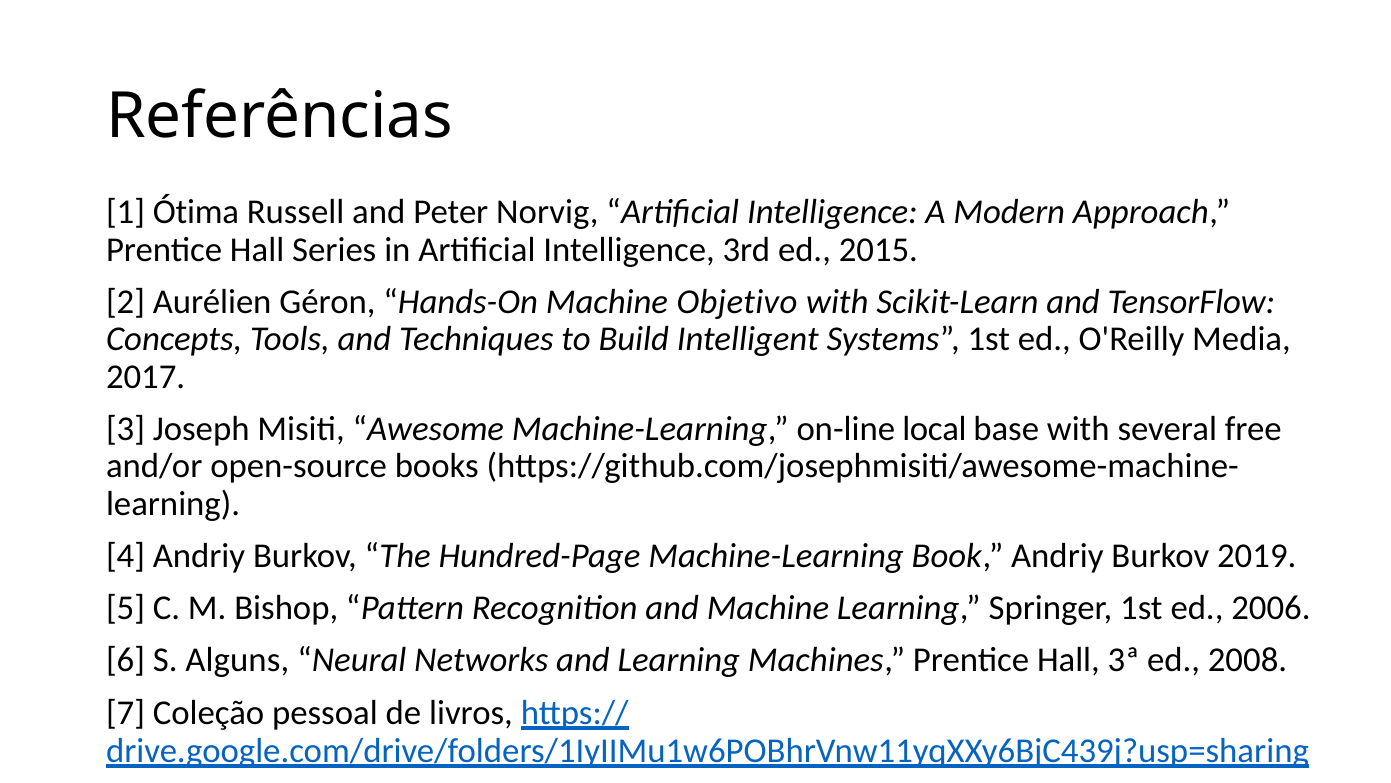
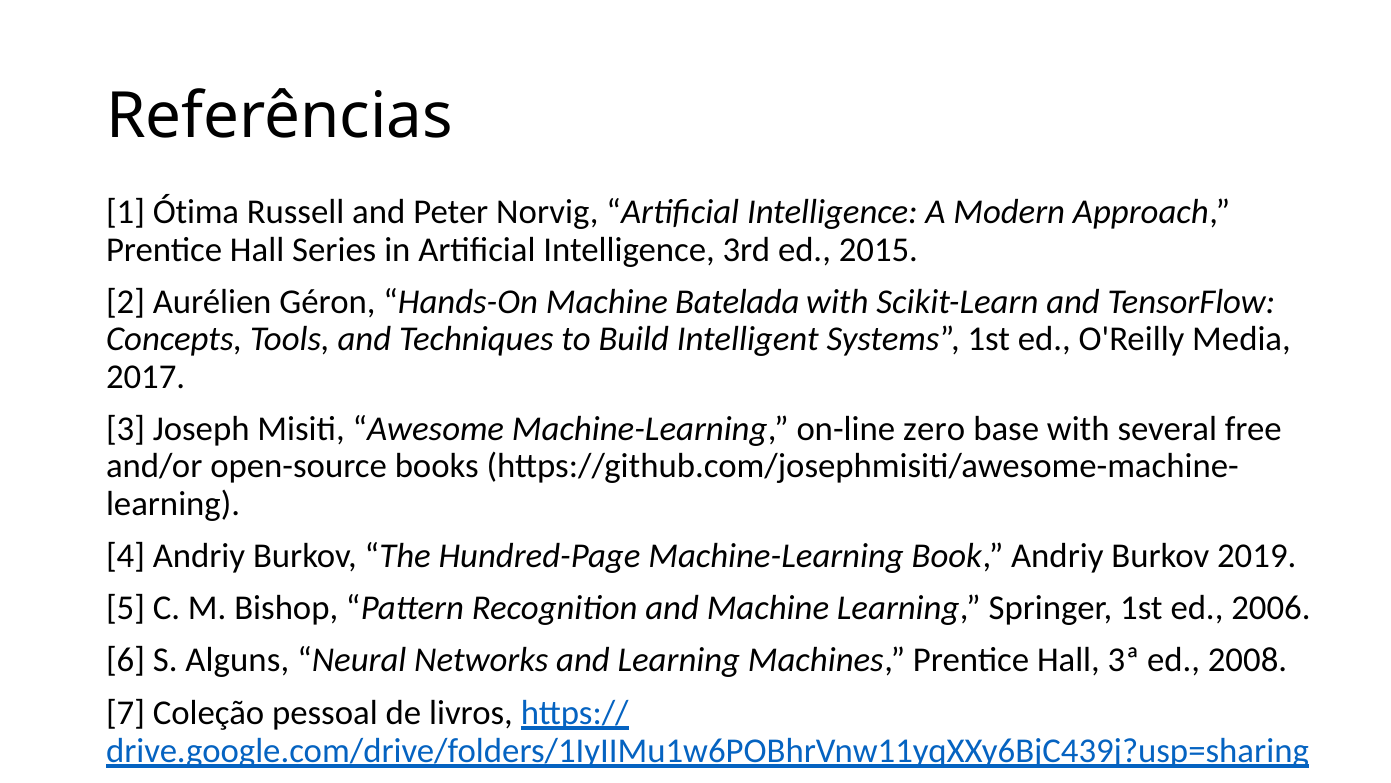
Objetivo: Objetivo -> Batelada (737, 301)
local: local -> zero (934, 429)
